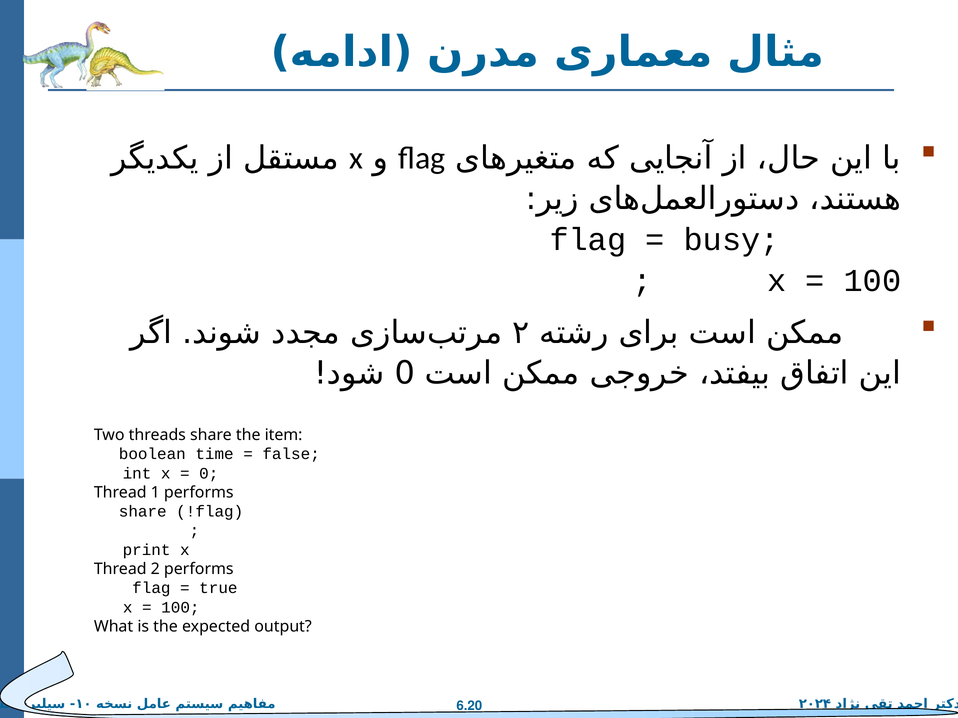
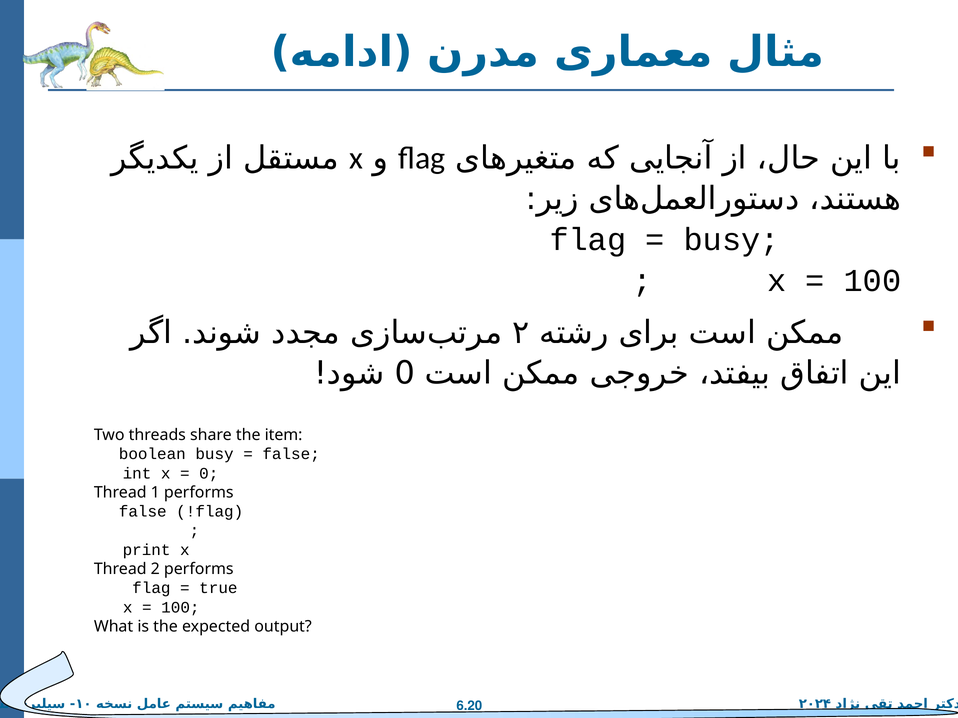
boolean time: time -> busy (215, 454)
share: share -> false (143, 512)
